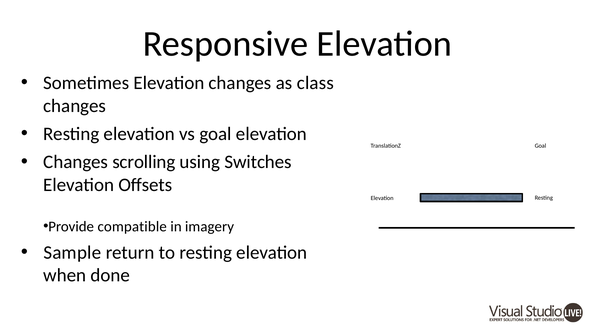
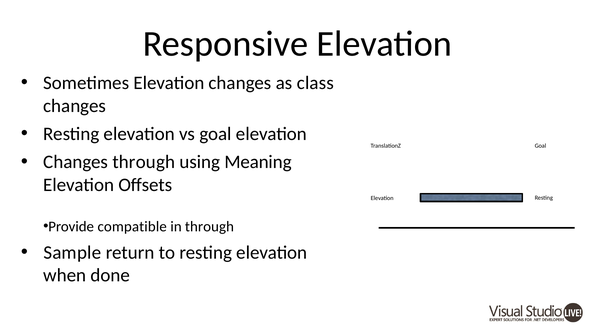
Changes scrolling: scrolling -> through (144, 162)
Switches: Switches -> Meaning (258, 162)
in imagery: imagery -> through (209, 226)
